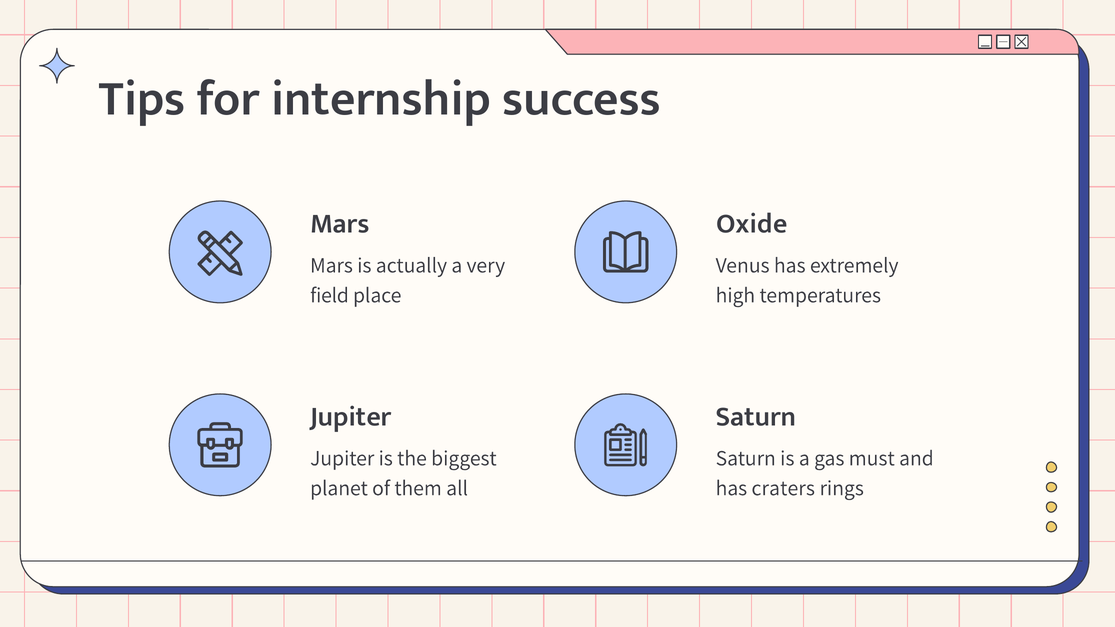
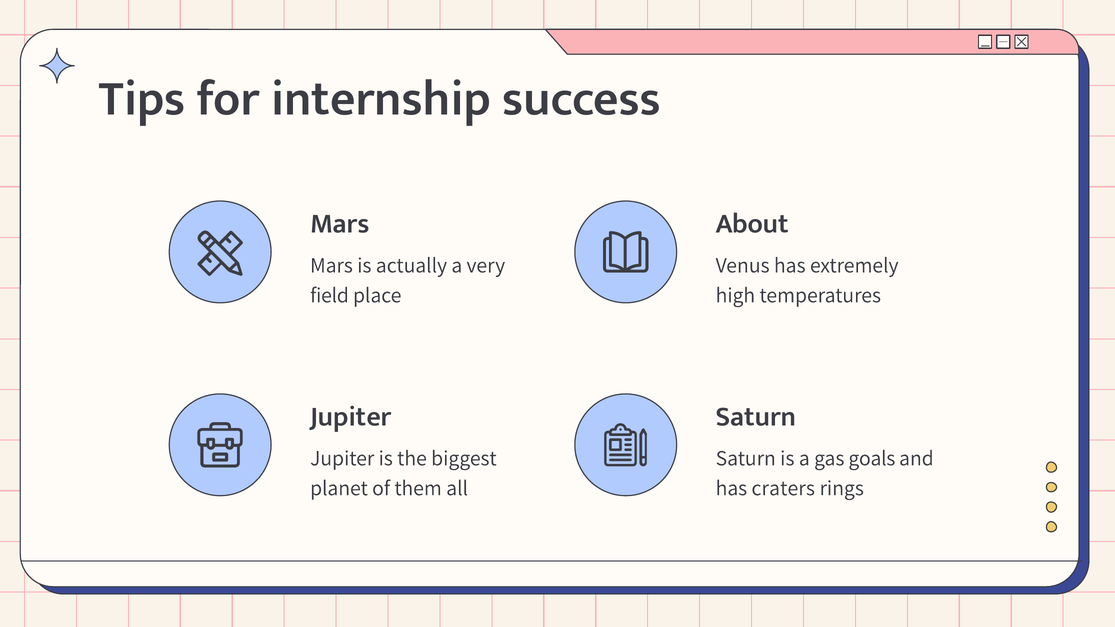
Oxide: Oxide -> About (752, 224)
must: must -> goals (872, 458)
